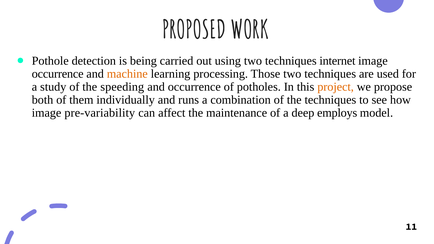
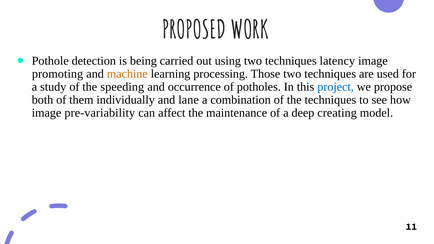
internet: internet -> latency (337, 61)
occurrence: occurrence -> promoting (58, 74)
project colour: orange -> blue (336, 87)
runs: runs -> lane (189, 100)
employs: employs -> creating (337, 113)
